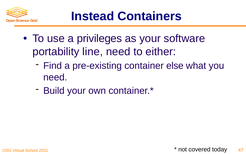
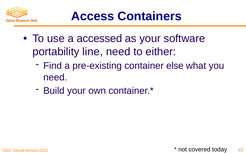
Instead: Instead -> Access (93, 16)
privileges: privileges -> accessed (99, 38)
